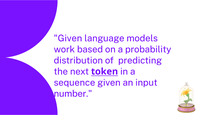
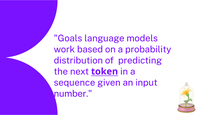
Given: Given -> Goals (68, 38)
